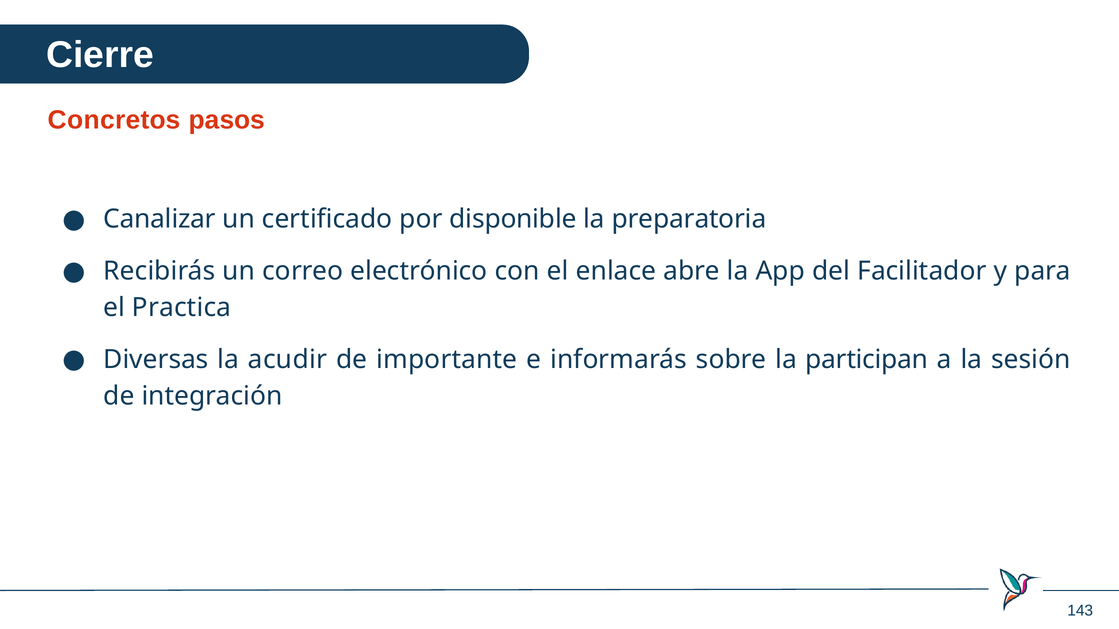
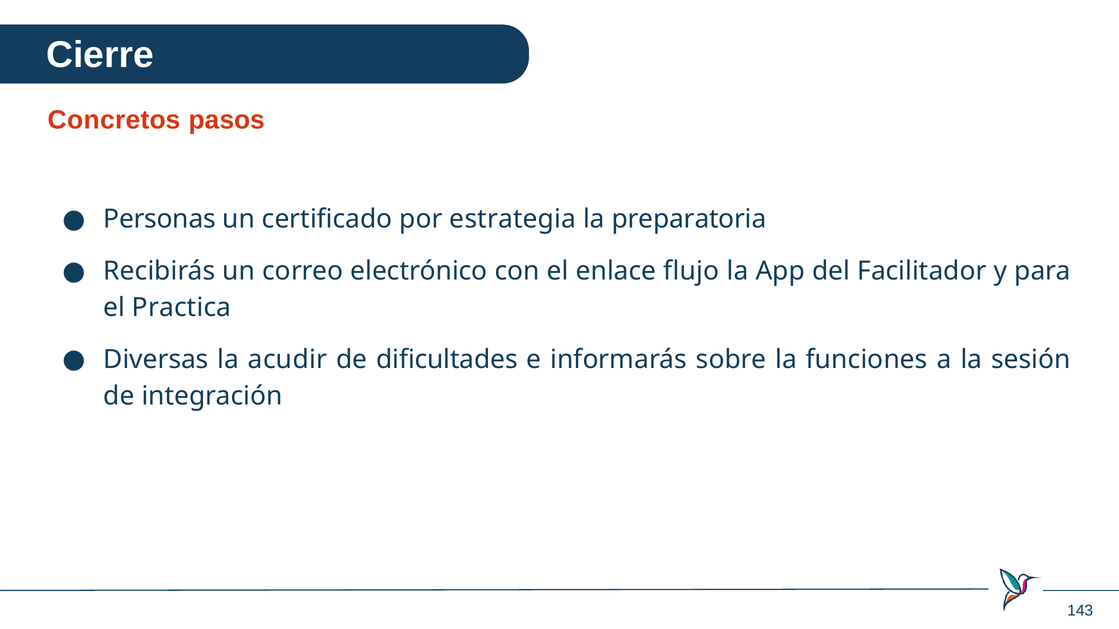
Canalizar: Canalizar -> Personas (160, 219)
disponible: disponible -> estrategia (513, 219)
abre: abre -> flujo (691, 271)
importante: importante -> dificultades (447, 360)
participan: participan -> funciones (867, 360)
